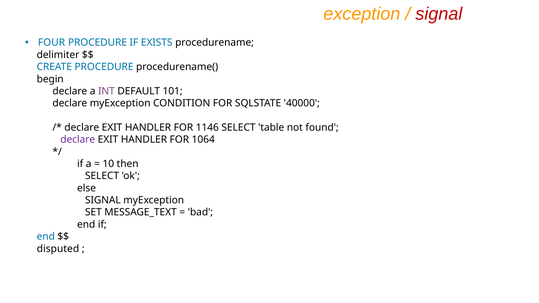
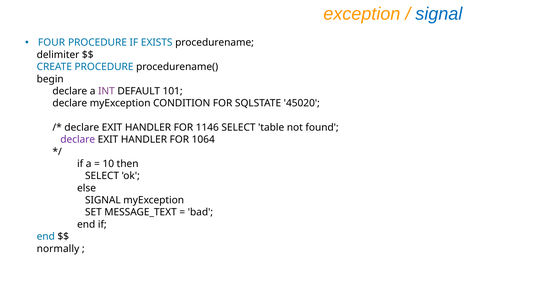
signal colour: red -> blue (439, 14)
40000: 40000 -> 45020 (302, 103)
disputed: disputed -> normally (58, 249)
